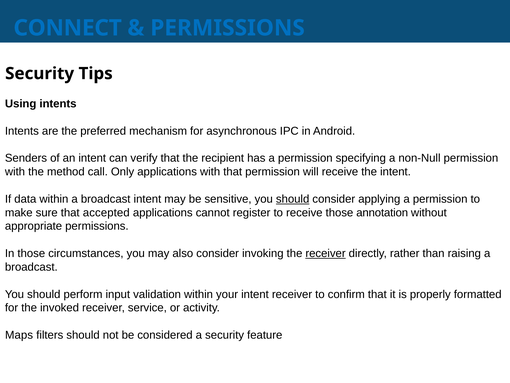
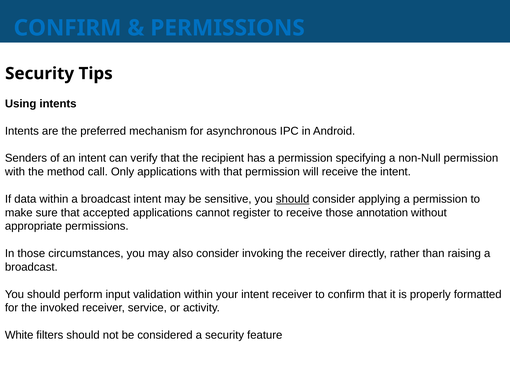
CONNECT: CONNECT -> CONFIRM (68, 28)
receiver underline: present -> none (326, 253)
Maps: Maps -> White (19, 335)
